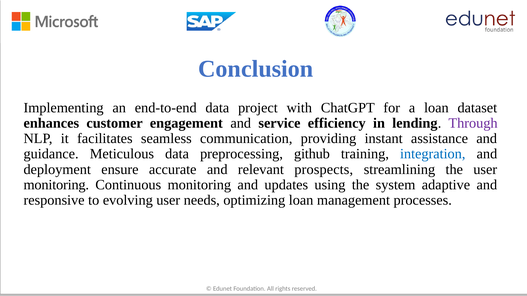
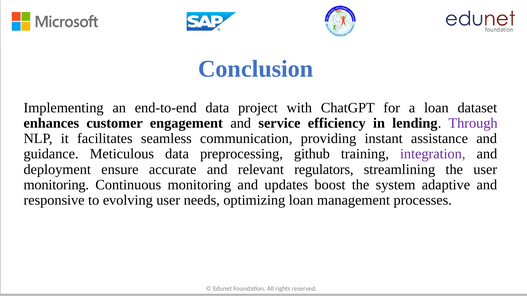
integration colour: blue -> purple (433, 154)
prospects: prospects -> regulators (324, 170)
using: using -> boost (330, 185)
